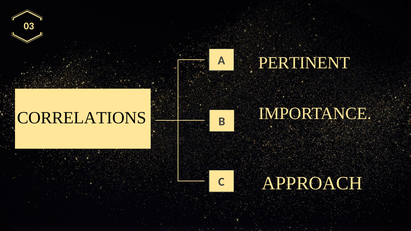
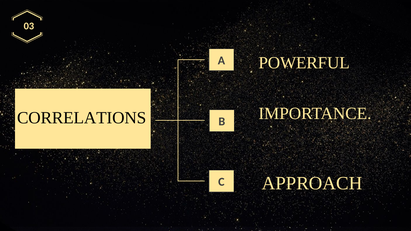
PERTINENT: PERTINENT -> POWERFUL (304, 63)
